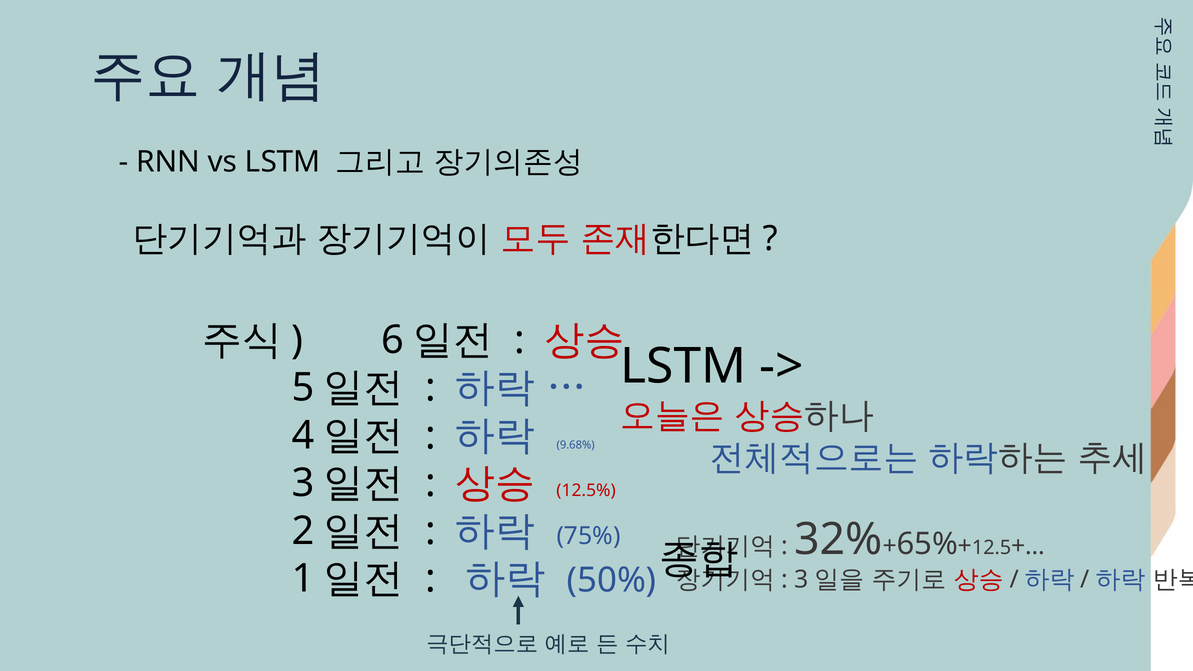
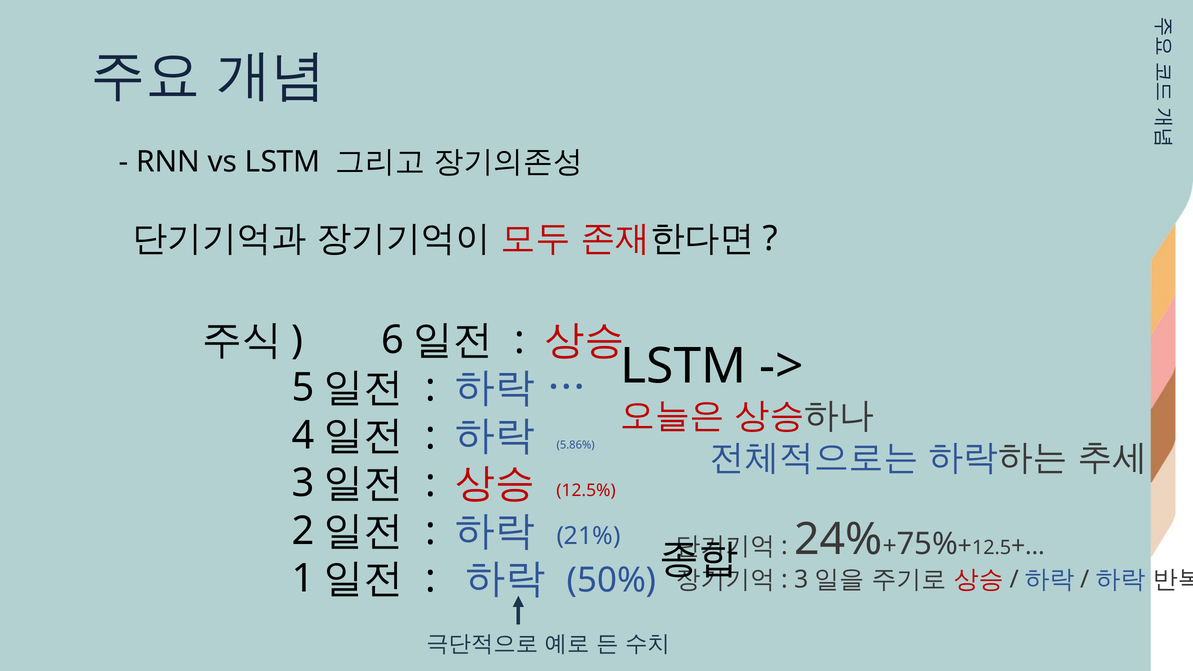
9.68%: 9.68% -> 5.86% (576, 445)
75%: 75% -> 21% (589, 536)
32%: 32% -> 24% (838, 539)
65%: 65% -> 75% (927, 544)
